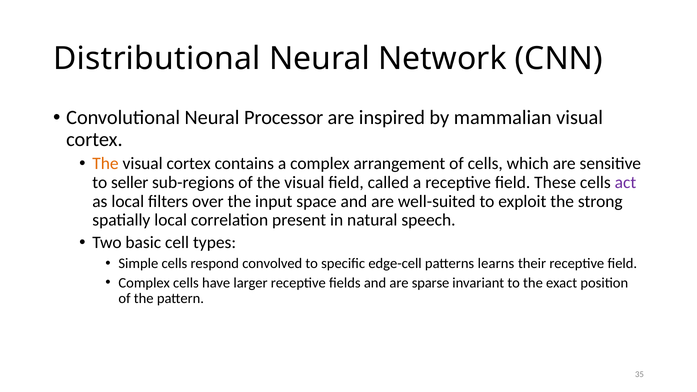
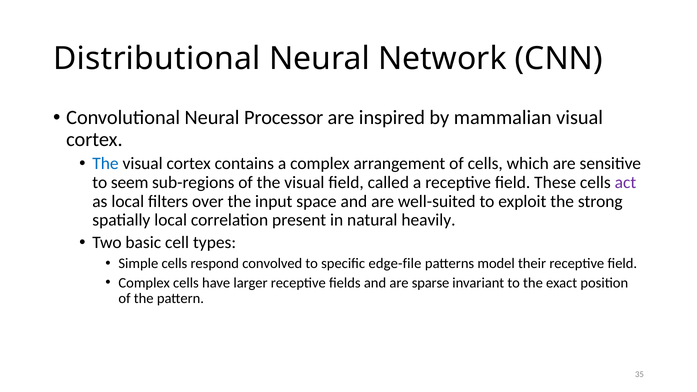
The colour: orange -> blue (105, 164)
seller: seller -> seem (130, 183)
speech: speech -> heavily (428, 220)
edge-cell: edge-cell -> edge-file (395, 264)
learns: learns -> model (496, 264)
